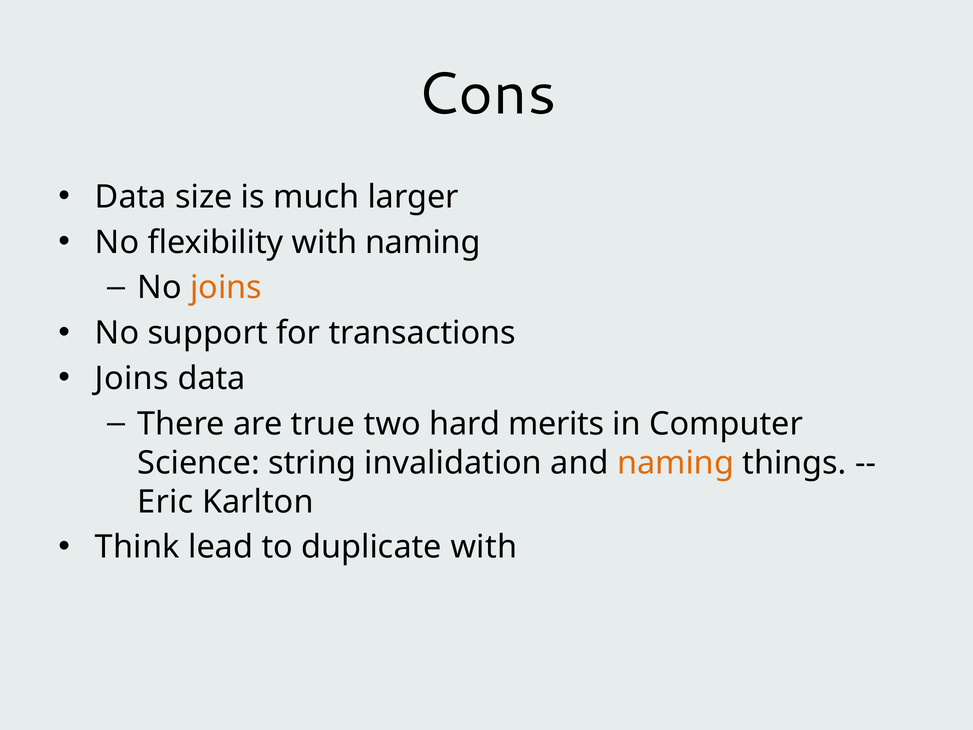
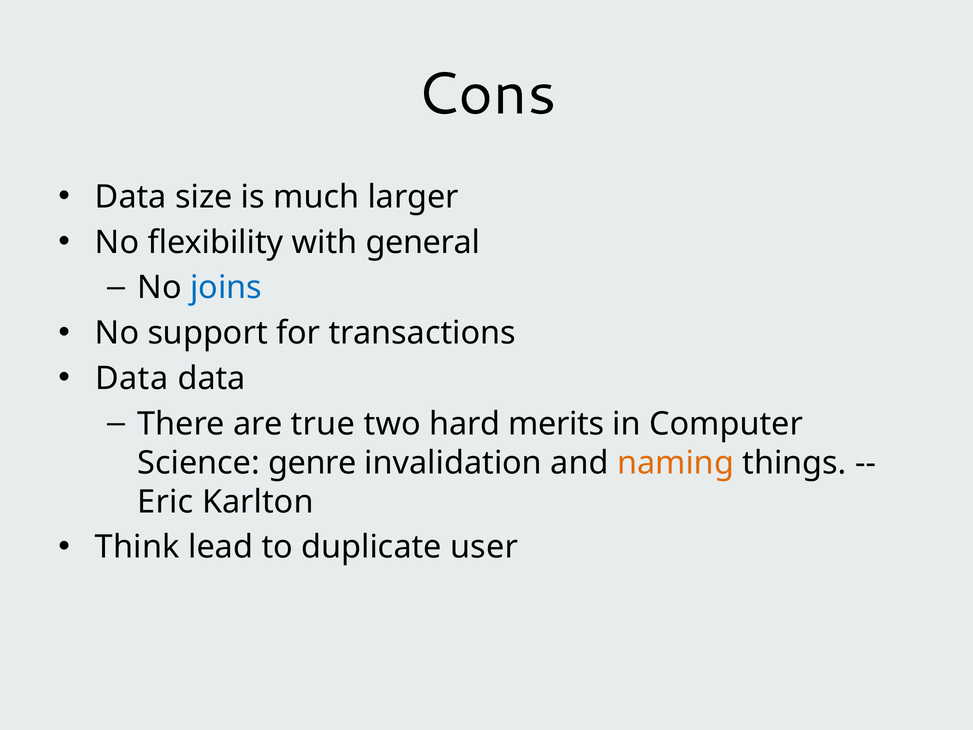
with naming: naming -> general (423, 242)
joins colour: orange -> blue (226, 288)
Joins: Joins -> Data (132, 378)
string: string -> genre (312, 463)
duplicate with: with -> user (484, 547)
